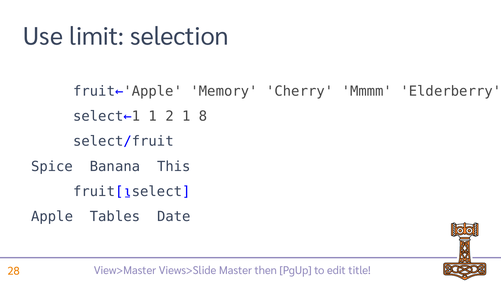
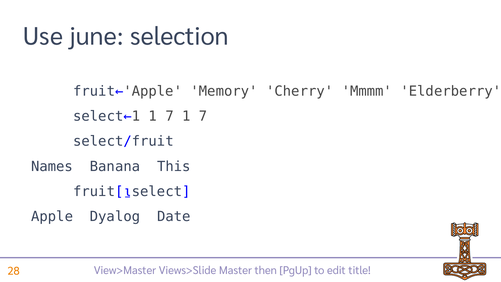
limit: limit -> june (96, 36)
select←1 1 2: 2 -> 7 (170, 116)
8: 8 -> 7 (203, 116)
Spice: Spice -> Names (52, 166)
Tables: Tables -> Dyalog (115, 216)
